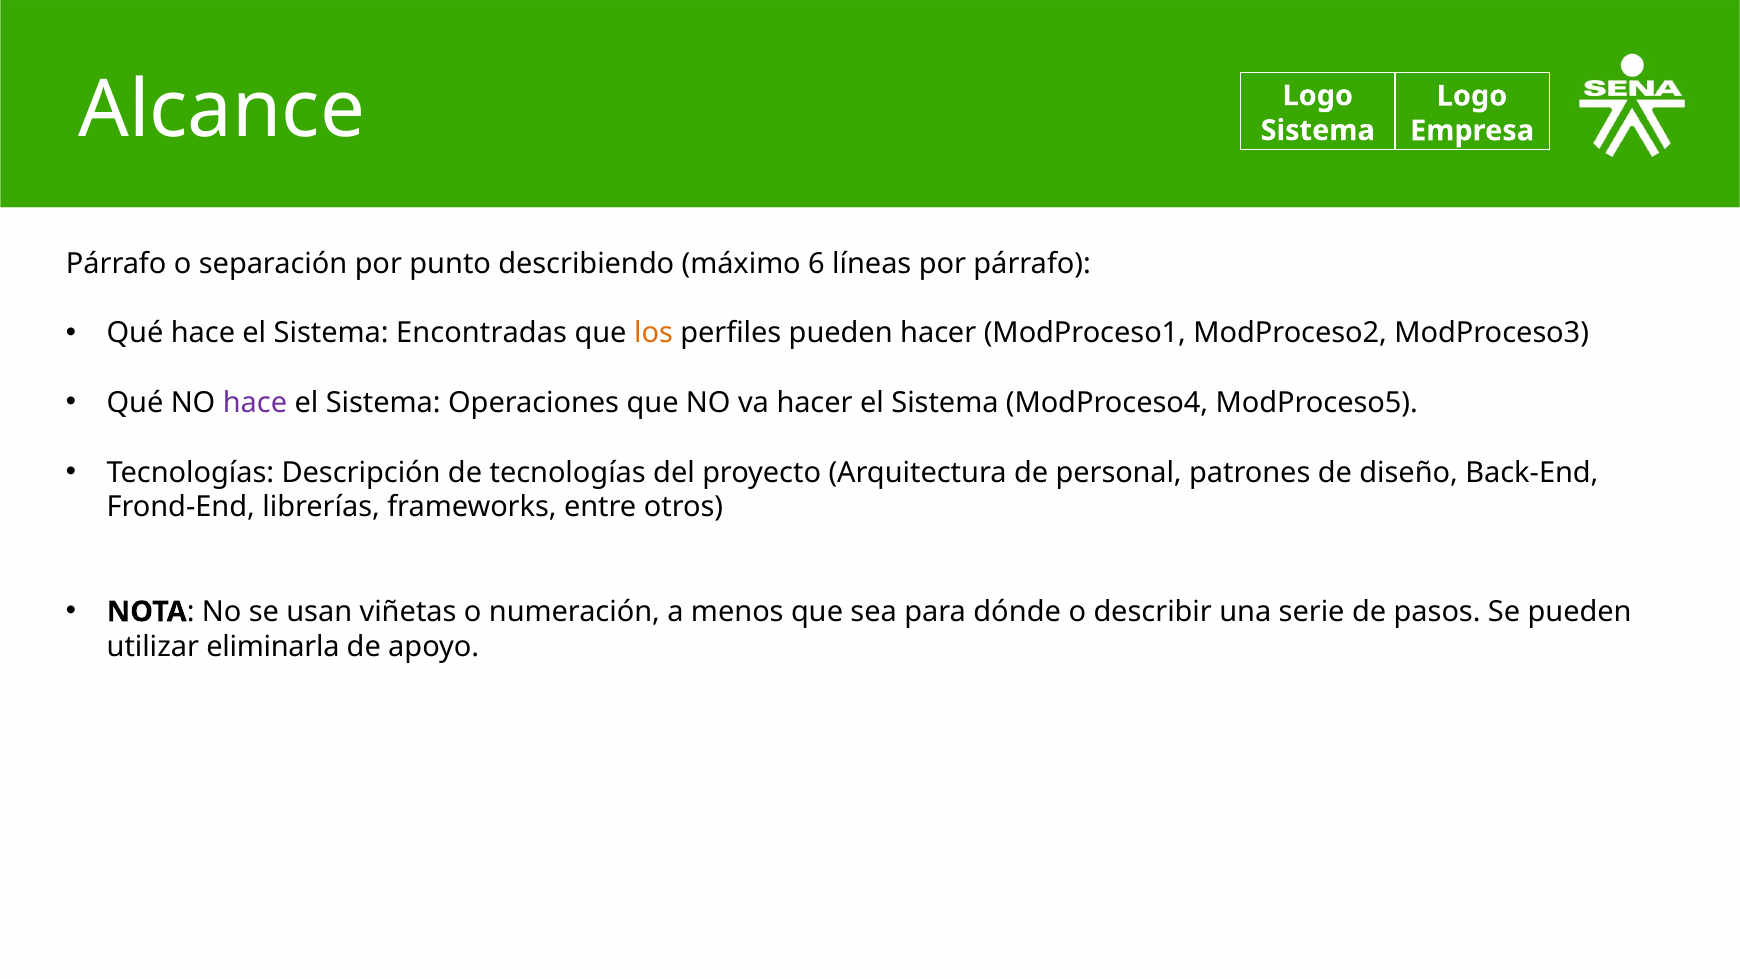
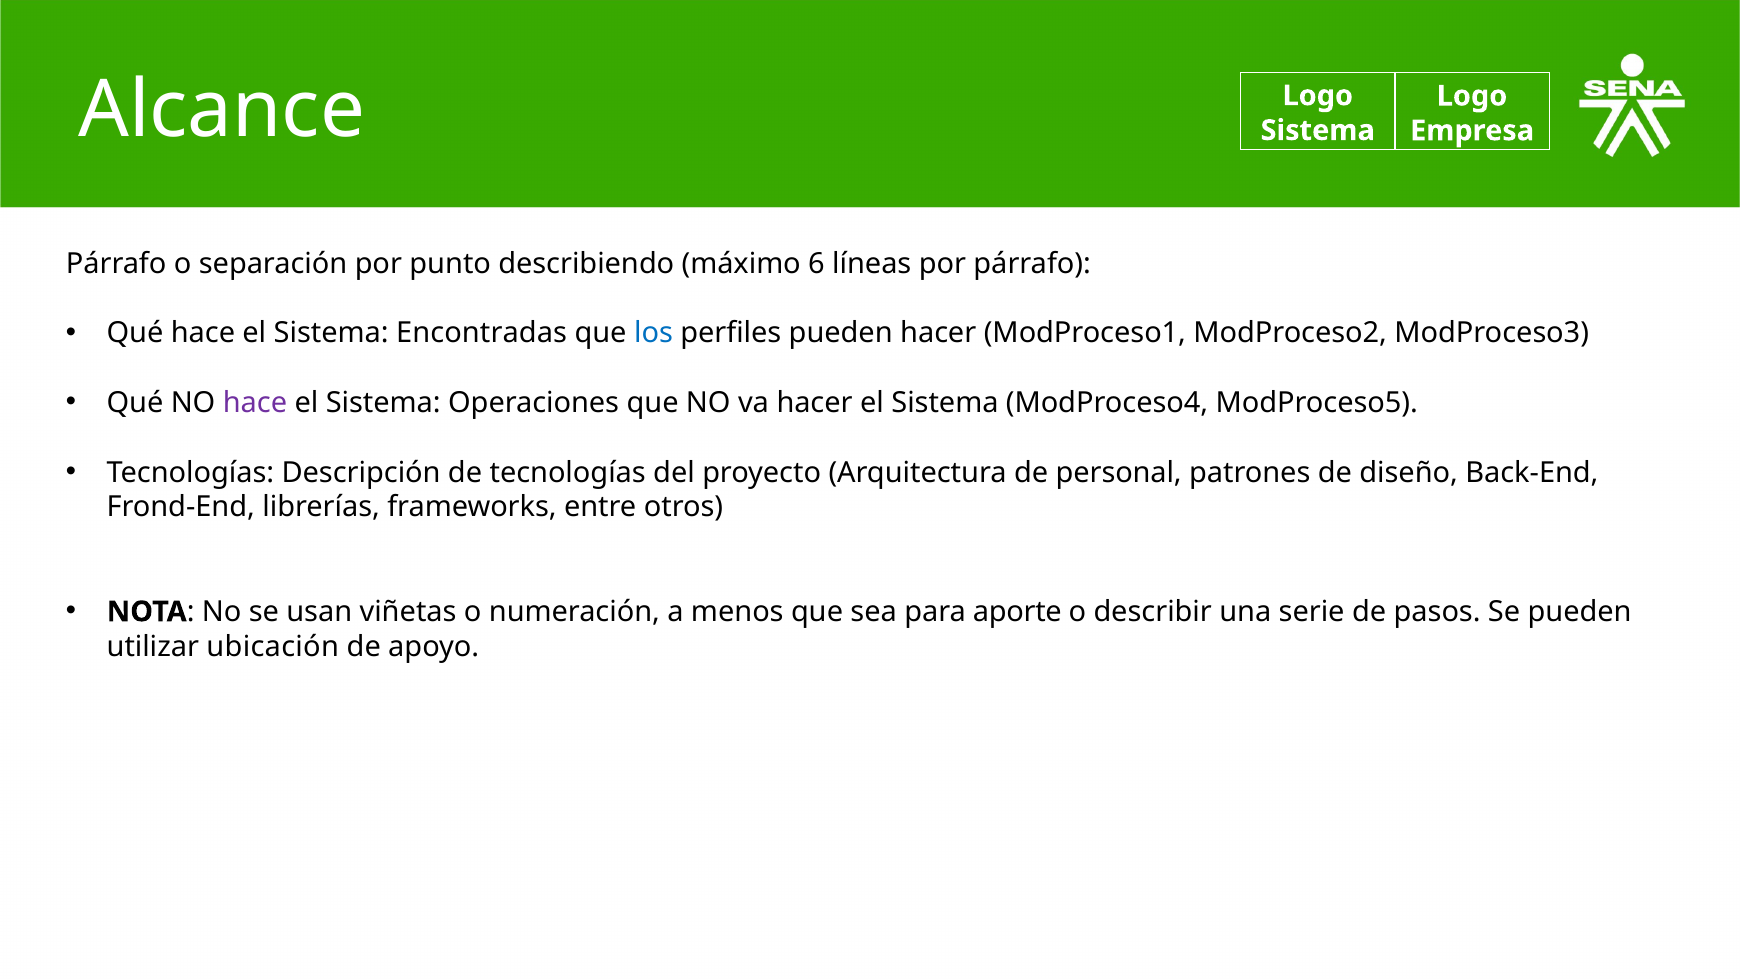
los colour: orange -> blue (653, 333)
dónde: dónde -> aporte (1017, 612)
eliminarla: eliminarla -> ubicación (273, 646)
